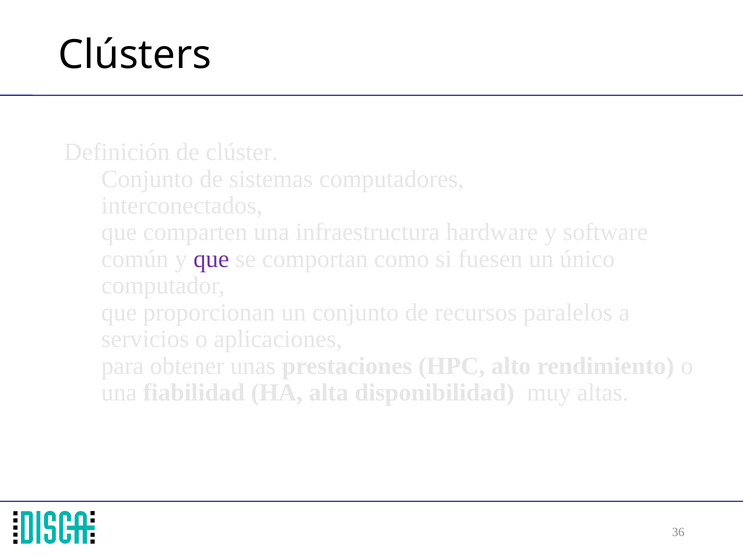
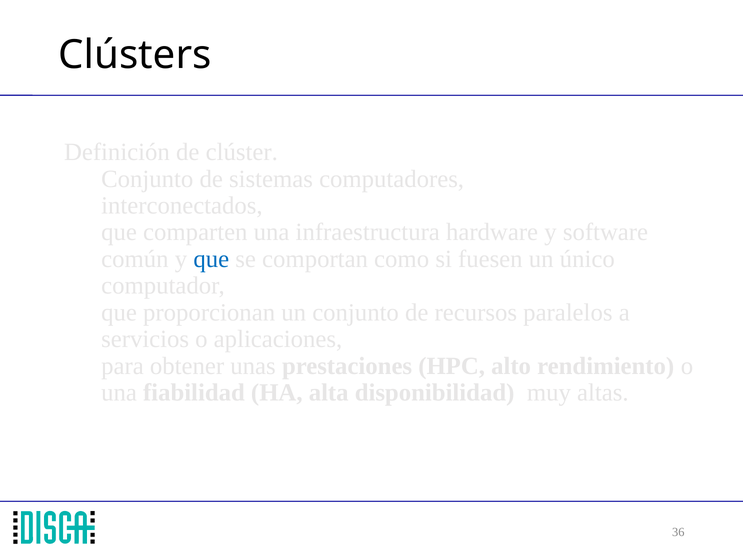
que colour: purple -> blue (211, 259)
